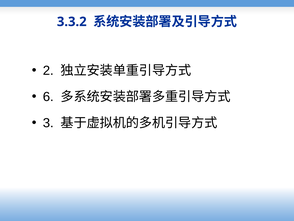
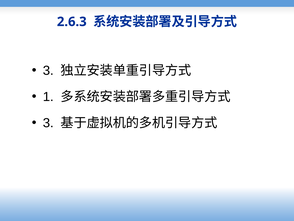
3.3.2: 3.3.2 -> 2.6.3 (72, 22)
2: 2 -> 3 (48, 70)
6: 6 -> 1 (48, 97)
